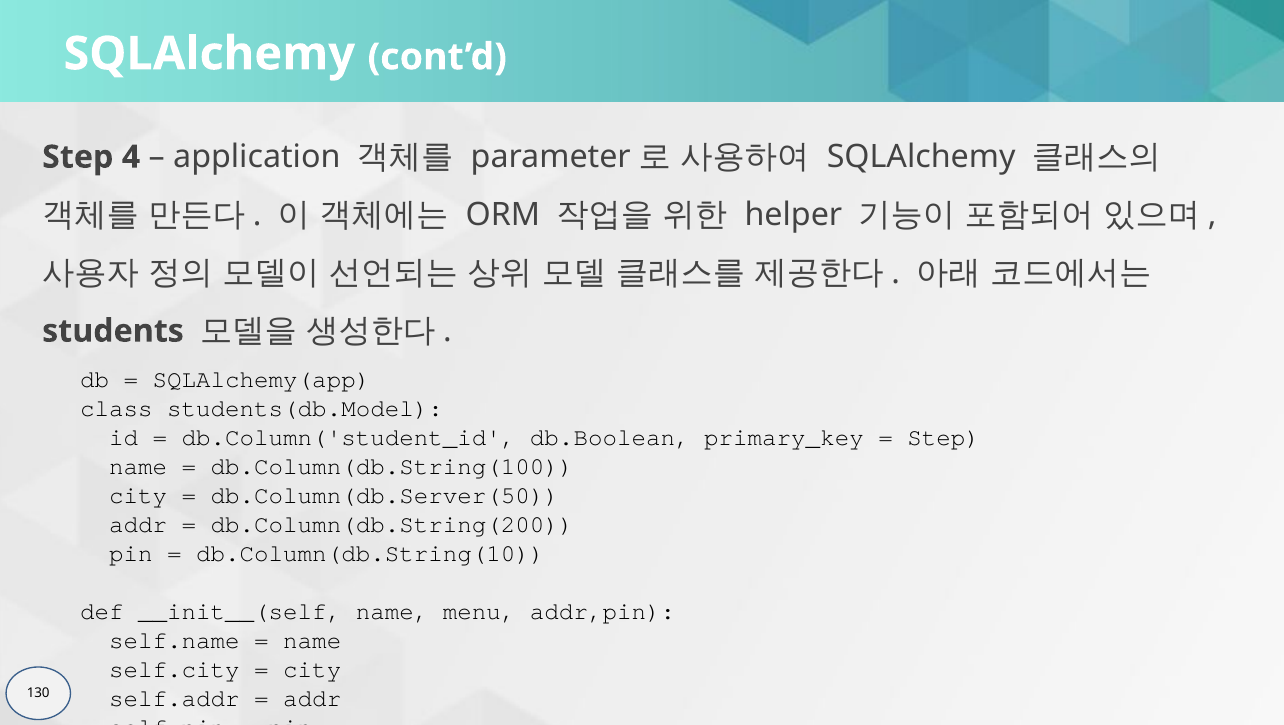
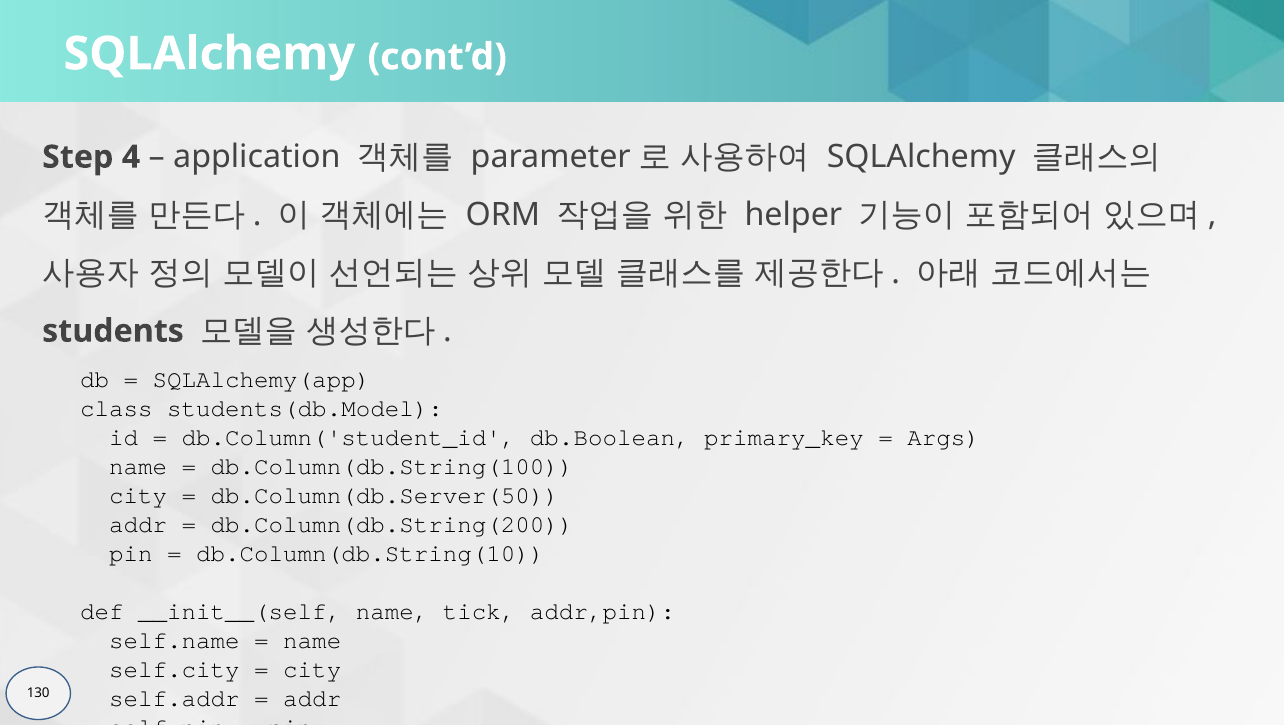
Step: Step -> Args (944, 437)
menu: menu -> tick (479, 612)
